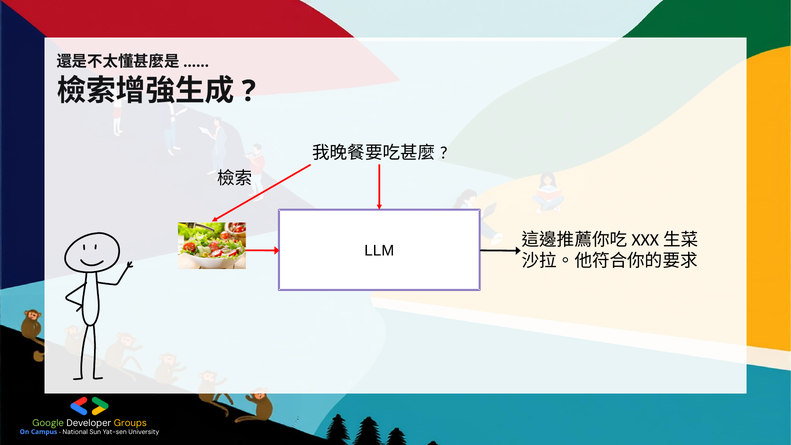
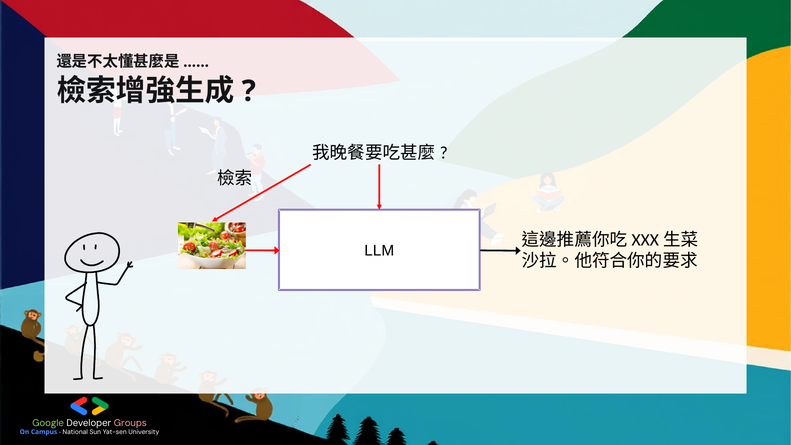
Groups colour: yellow -> pink (130, 423)
